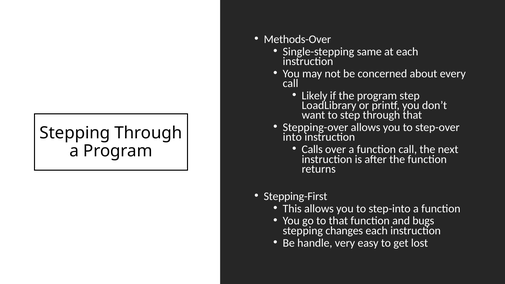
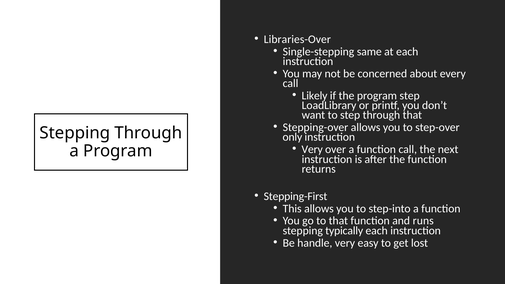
Methods-Over: Methods-Over -> Libraries-Over (297, 39)
into: into -> only (292, 137)
Calls: Calls -> Very (312, 150)
bugs: bugs -> runs (423, 221)
changes: changes -> typically (344, 231)
